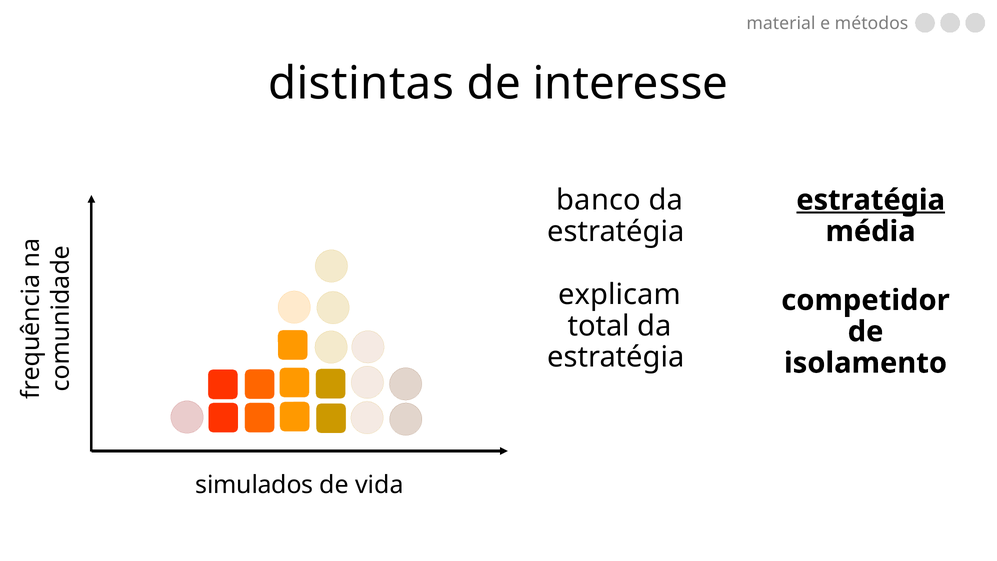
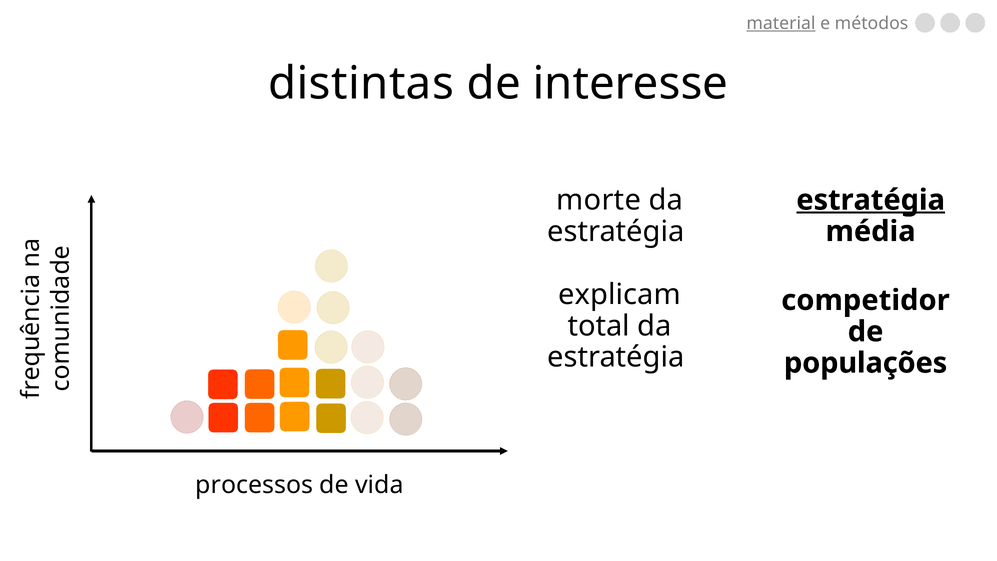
material underline: none -> present (781, 23)
banco: banco -> morte (599, 200)
isolamento: isolamento -> populações (866, 363)
simulados: simulados -> processos (254, 485)
